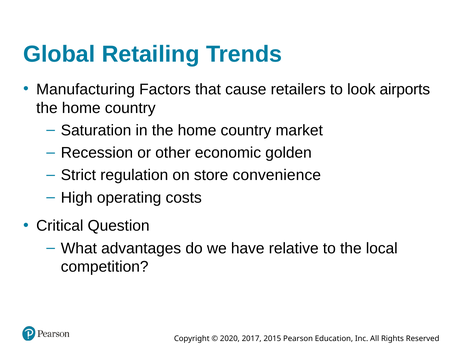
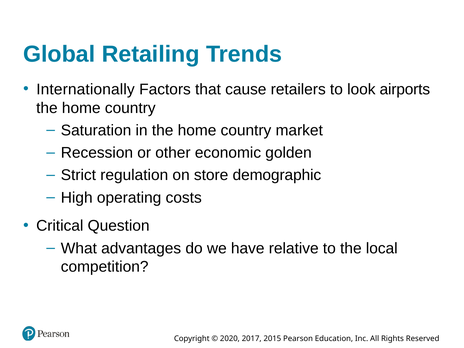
Manufacturing: Manufacturing -> Internationally (85, 89)
convenience: convenience -> demographic (277, 175)
